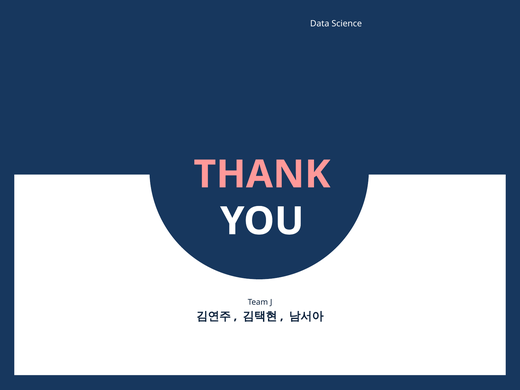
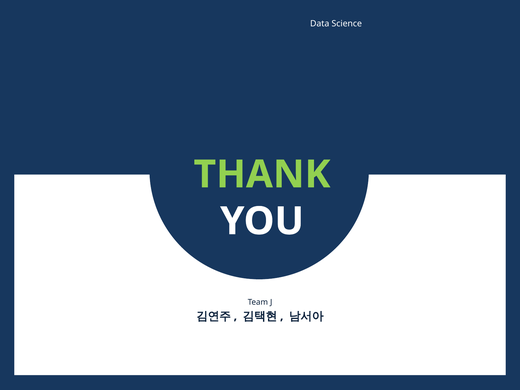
THANK colour: pink -> light green (262, 175)
